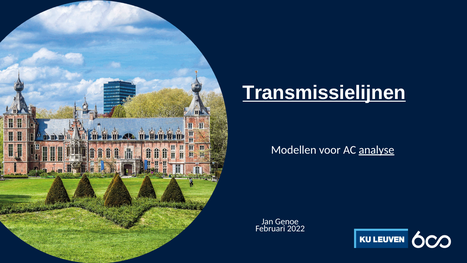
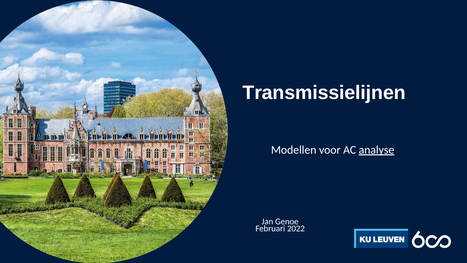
Transmissielijnen underline: present -> none (324, 93)
